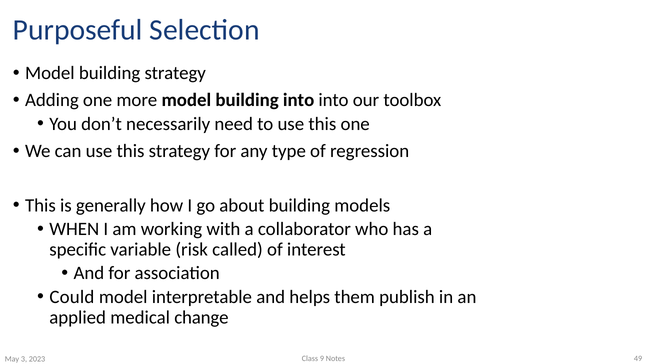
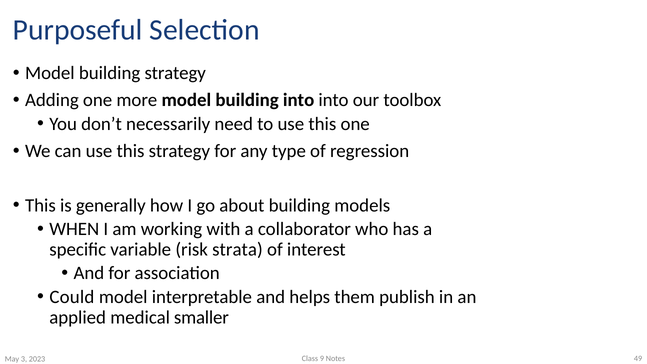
called: called -> strata (237, 249)
change: change -> smaller (201, 317)
